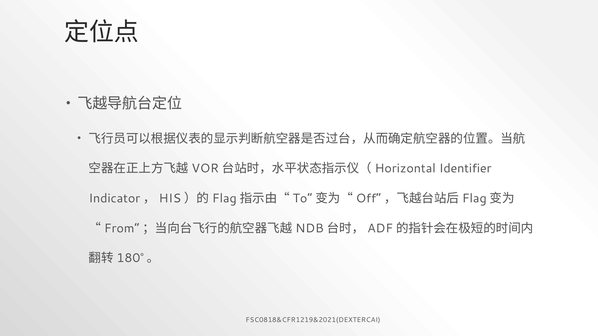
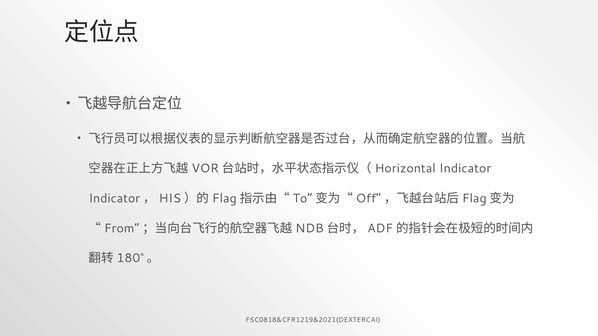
Identifier: Identifier -> Indicator (465, 169)
